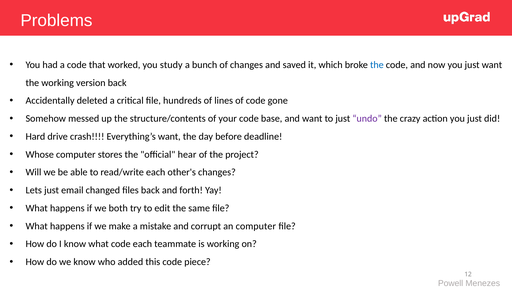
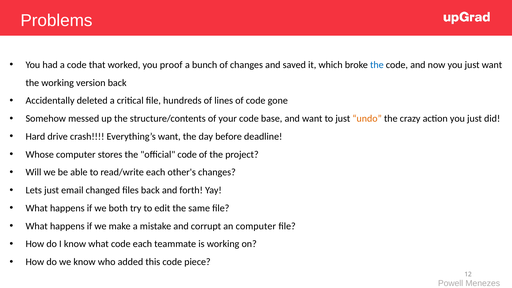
study: study -> proof (171, 65)
undo colour: purple -> orange (367, 119)
official hear: hear -> code (187, 154)
